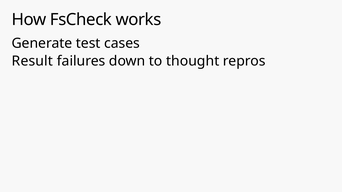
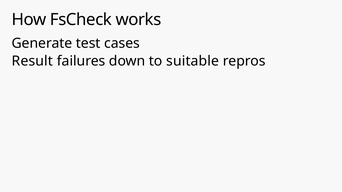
thought: thought -> suitable (193, 61)
